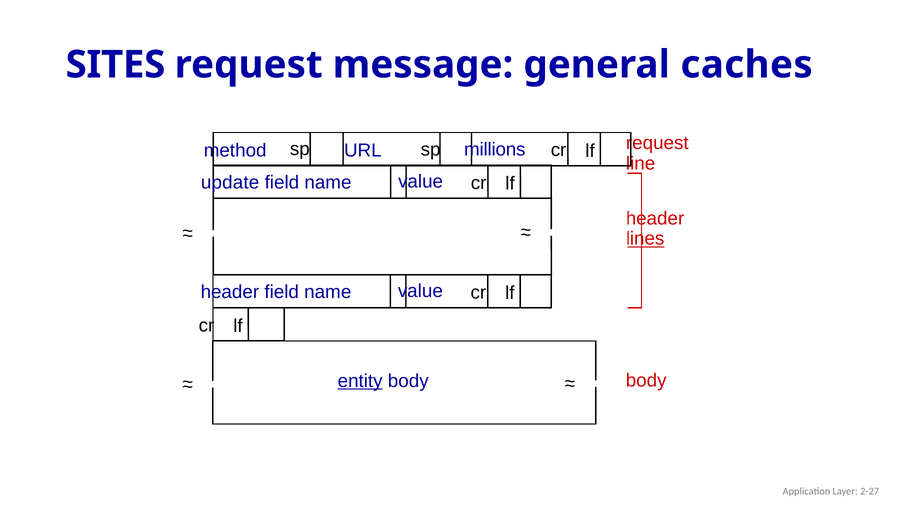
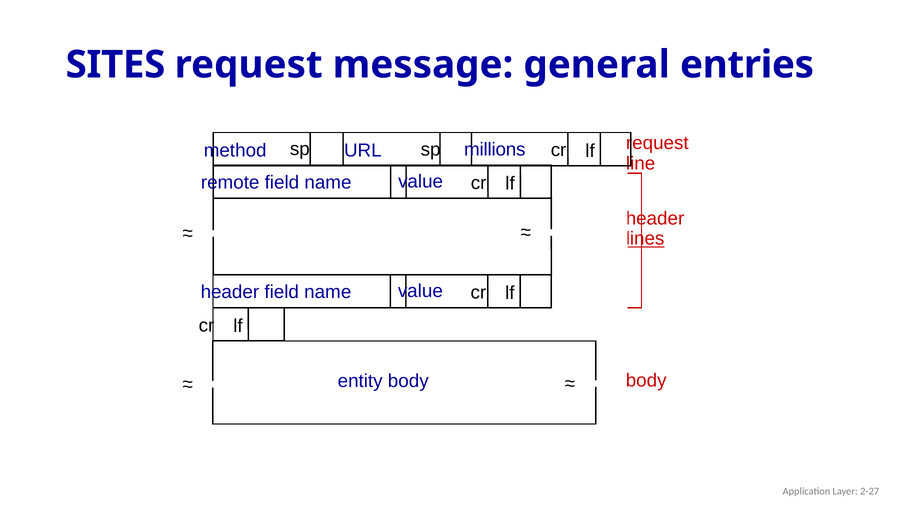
caches: caches -> entries (747, 65)
update: update -> remote (230, 182)
entity underline: present -> none (360, 381)
